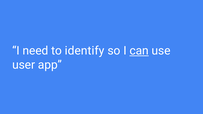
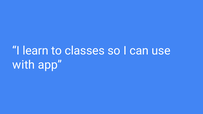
need: need -> learn (35, 51)
identify: identify -> classes (85, 51)
can underline: present -> none (139, 51)
user: user -> with (24, 65)
